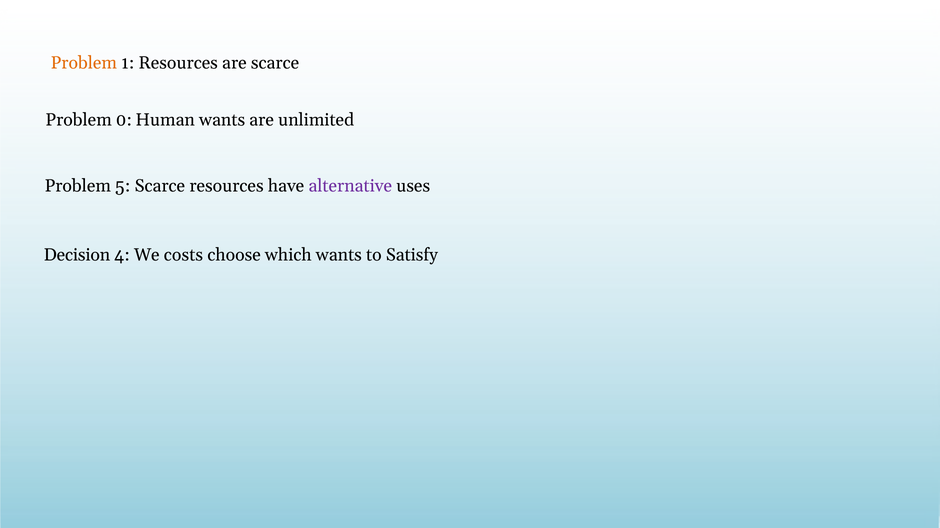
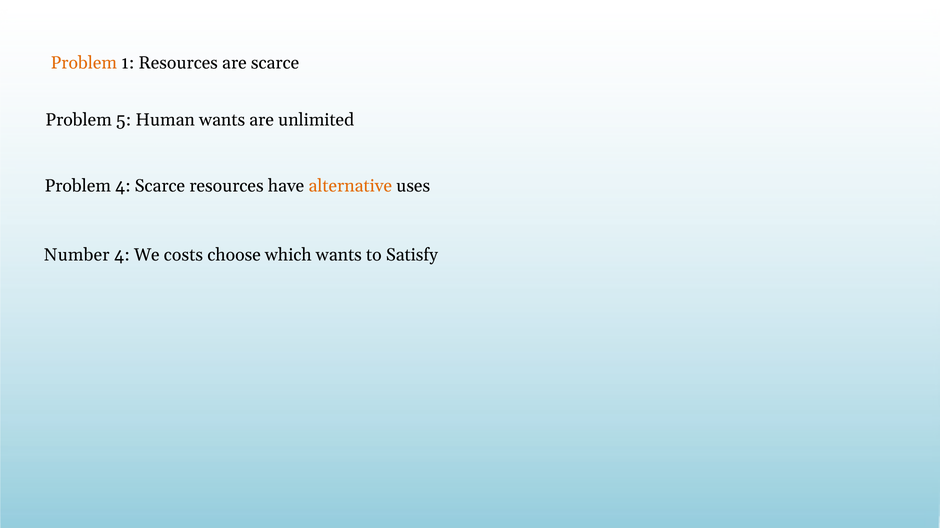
0: 0 -> 5 (124, 120)
Problem 5: 5 -> 4 (123, 186)
alternative colour: purple -> orange (350, 186)
Decision: Decision -> Number (77, 256)
